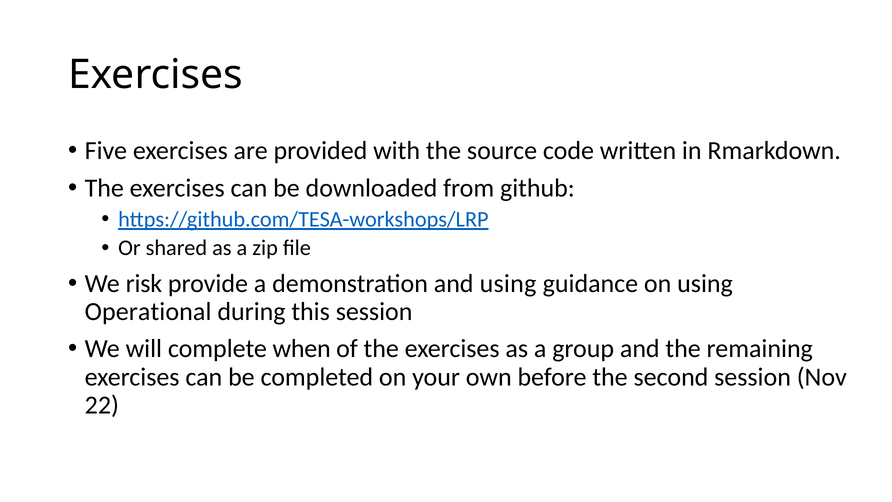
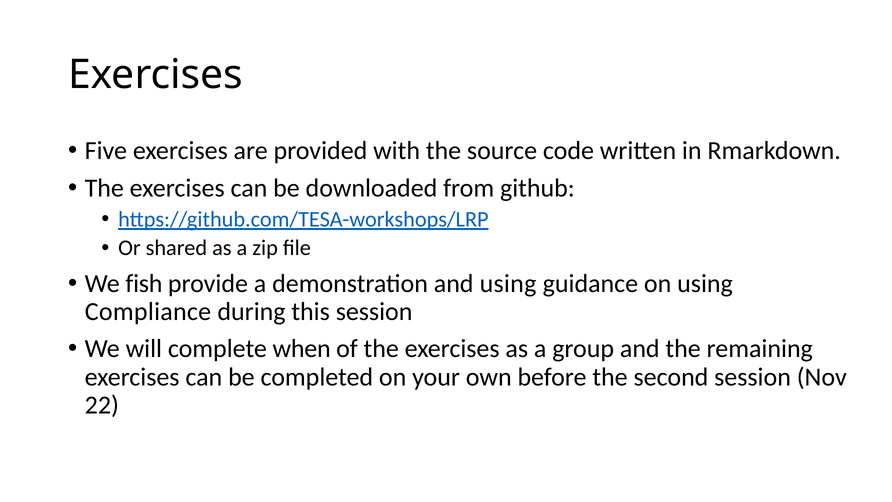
risk: risk -> fish (144, 283)
Operational: Operational -> Compliance (148, 311)
